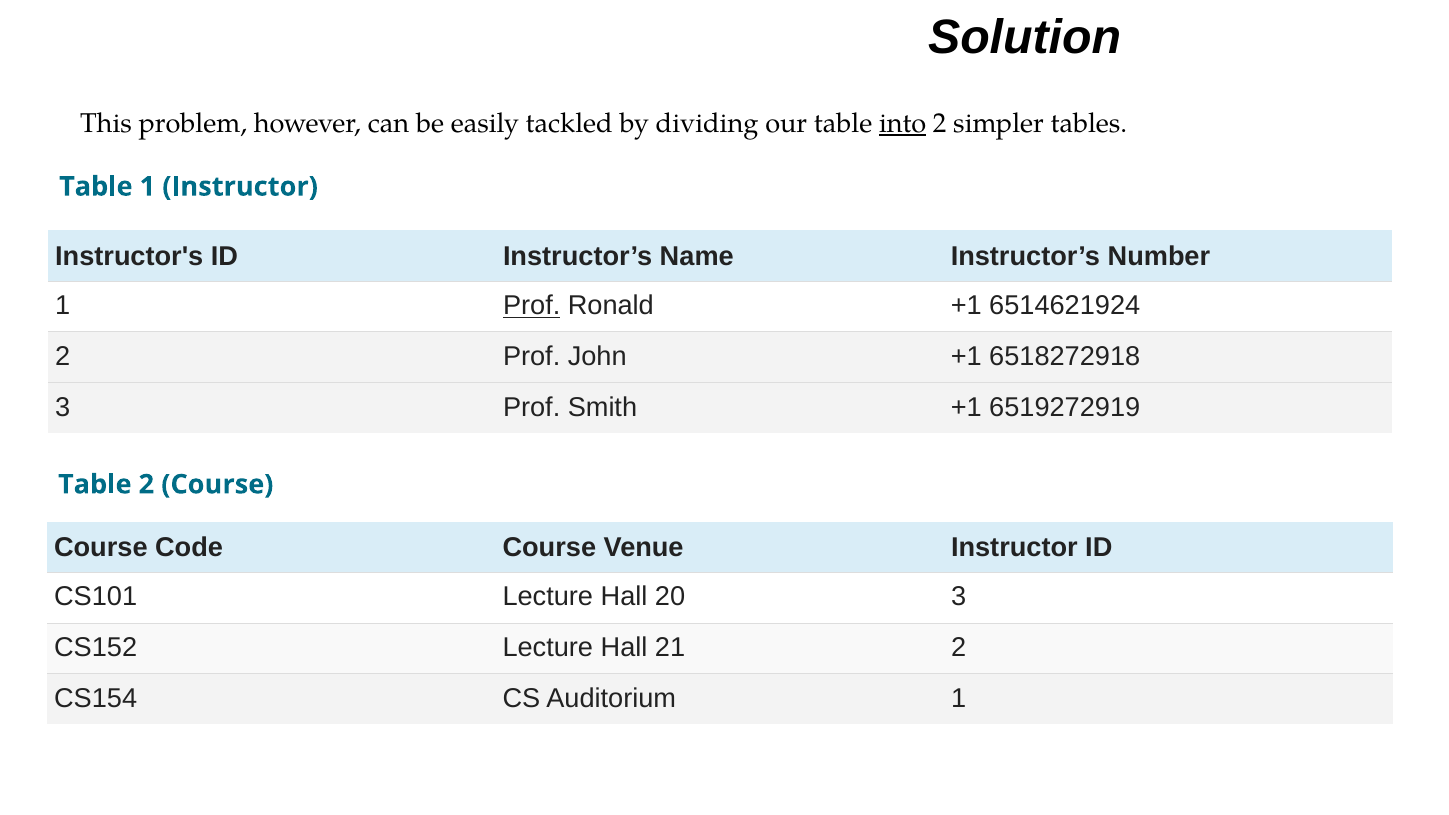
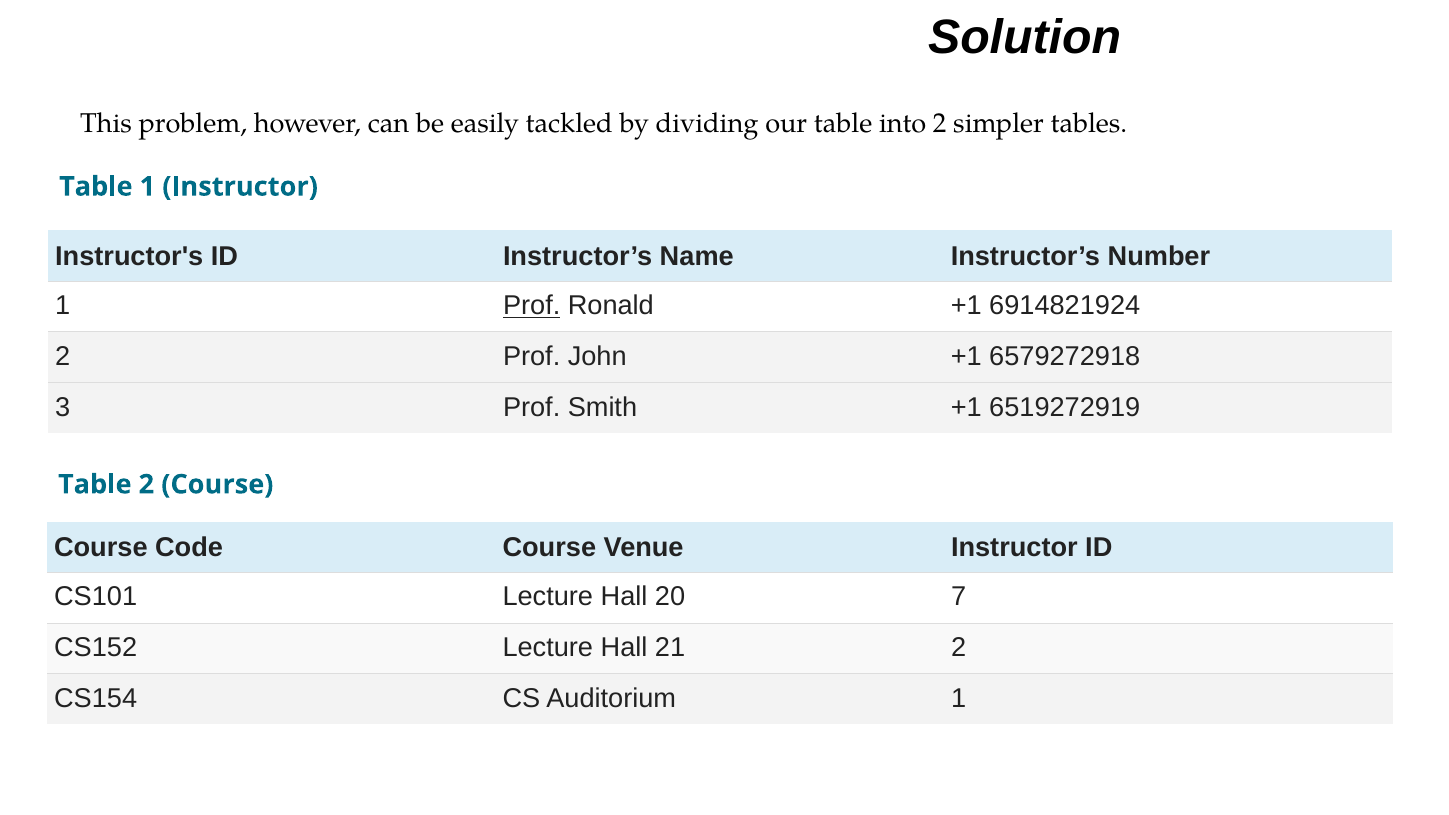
into underline: present -> none (903, 123)
6514621924: 6514621924 -> 6914821924 (1065, 306)
6518272918: 6518272918 -> 6579272918 (1065, 356)
20 3: 3 -> 7 (959, 597)
